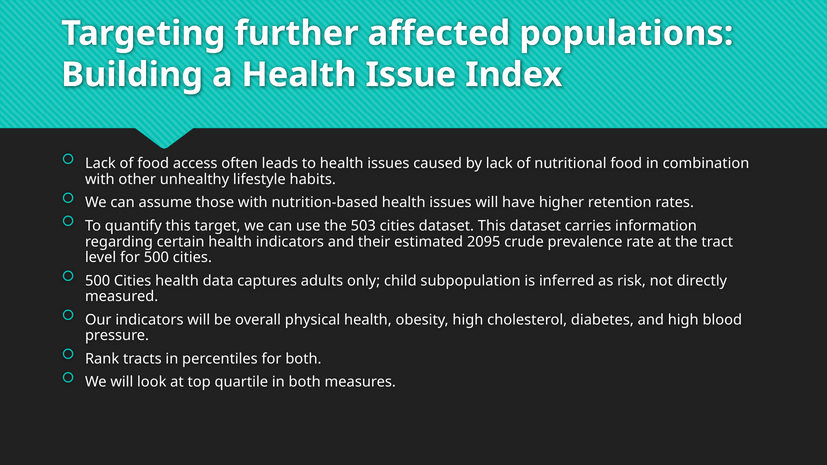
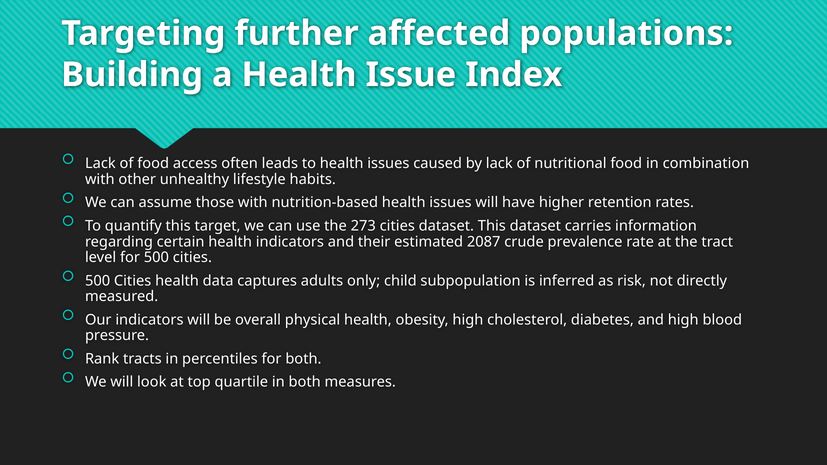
503: 503 -> 273 (363, 226)
2095: 2095 -> 2087 (484, 242)
